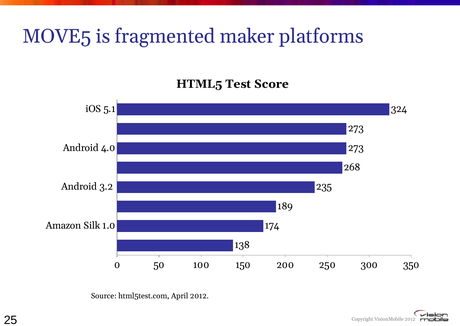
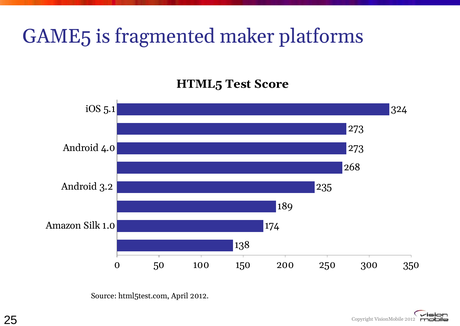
MOVE5: MOVE5 -> GAME5 (57, 36)
